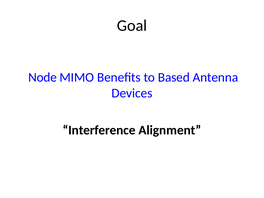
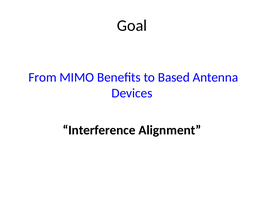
Node: Node -> From (43, 77)
